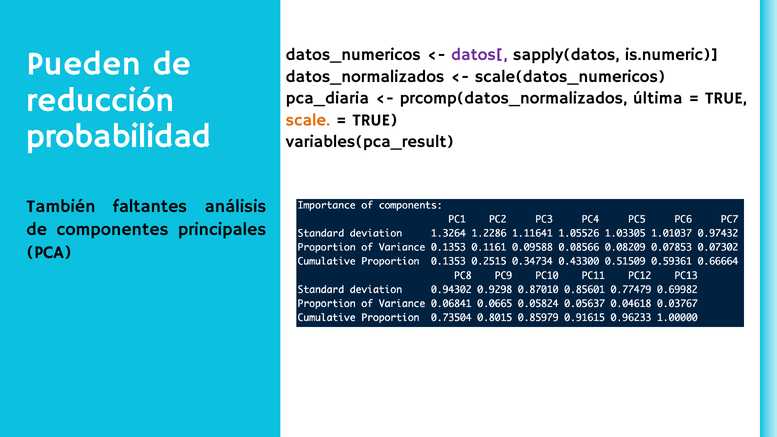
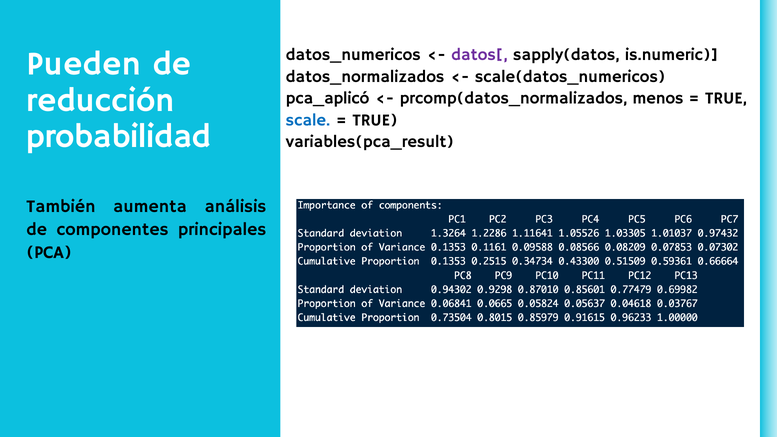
pca_diaria: pca_diaria -> pca_aplicó (327, 98)
última: última -> menos (658, 98)
scale colour: orange -> blue (308, 120)
faltantes: faltantes -> aumenta (150, 206)
